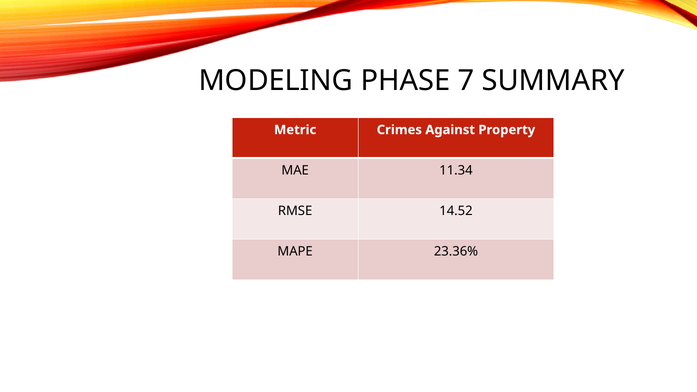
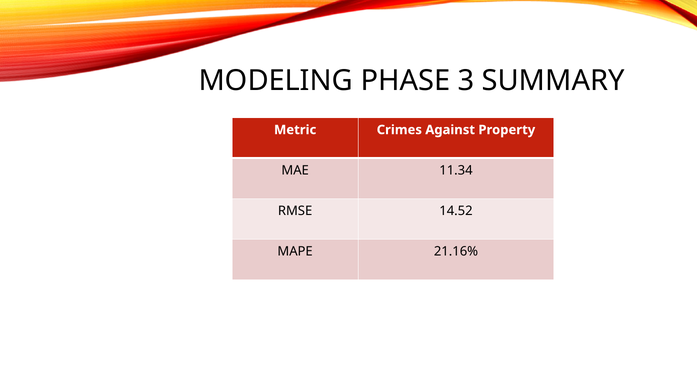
7: 7 -> 3 (466, 80)
23.36%: 23.36% -> 21.16% (456, 251)
